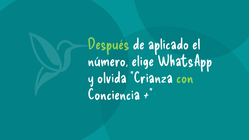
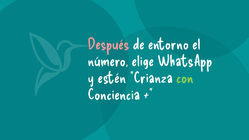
Después colour: light green -> pink (109, 44)
aplicado: aplicado -> entorno (168, 44)
olvida: olvida -> estén (112, 78)
